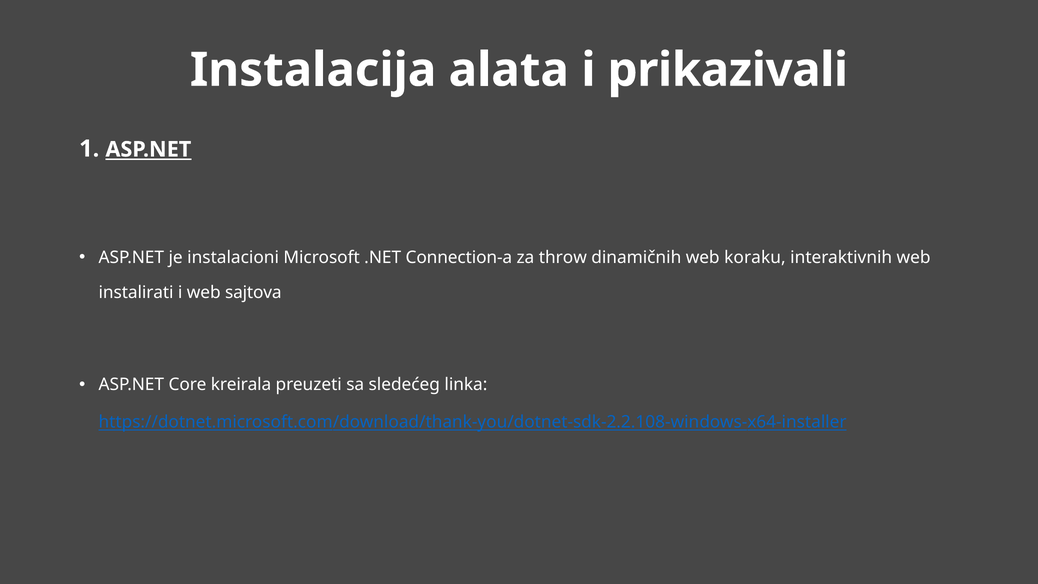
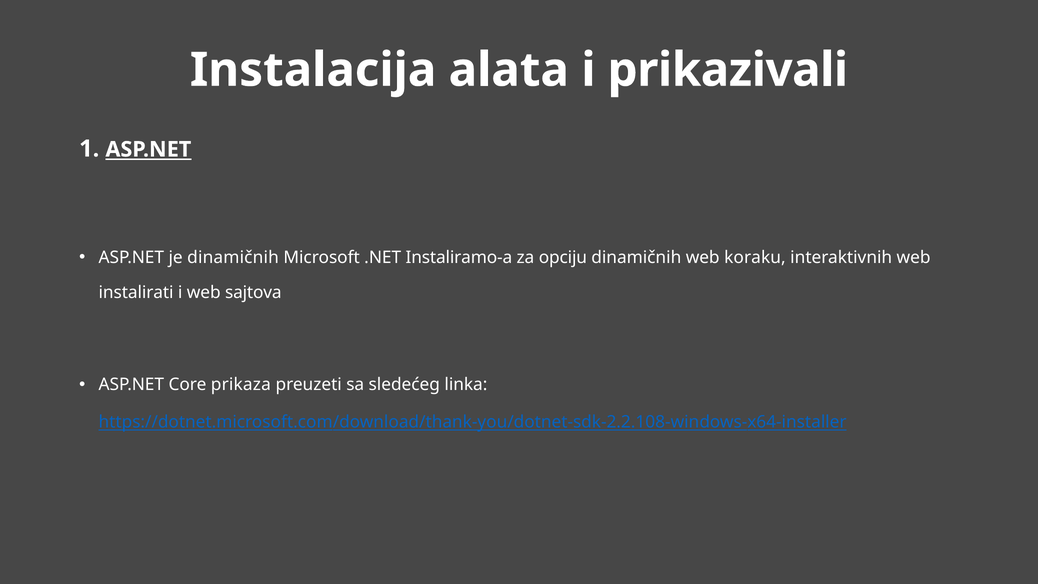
je instalacioni: instalacioni -> dinamičnih (233, 257)
Connection-a: Connection-a -> Instaliramo-a (459, 257)
throw: throw -> opciju (563, 257)
kreirala: kreirala -> prikaza (241, 385)
